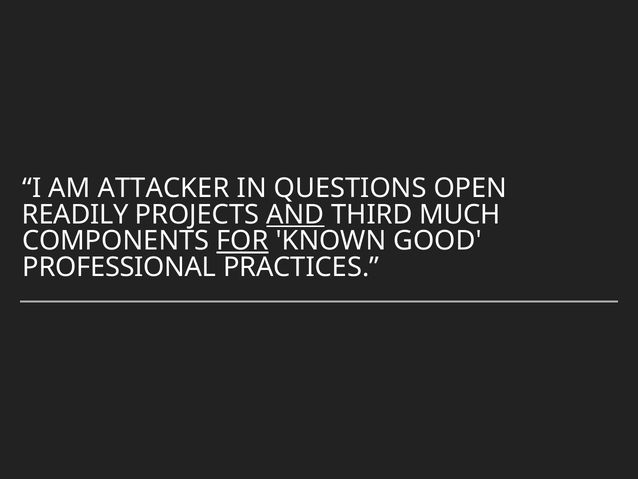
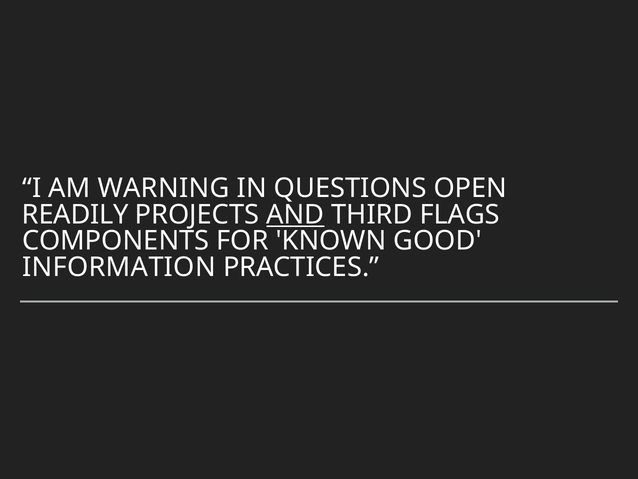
ATTACKER: ATTACKER -> WARNING (164, 188)
MUCH: MUCH -> FLAGS (460, 214)
FOR underline: present -> none (243, 241)
PROFESSIONAL: PROFESSIONAL -> INFORMATION (119, 267)
